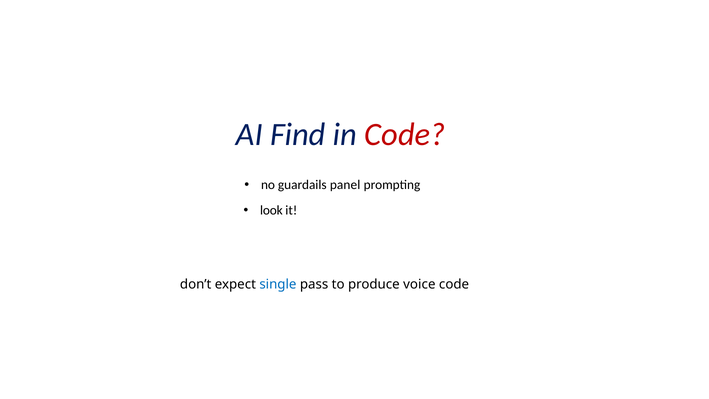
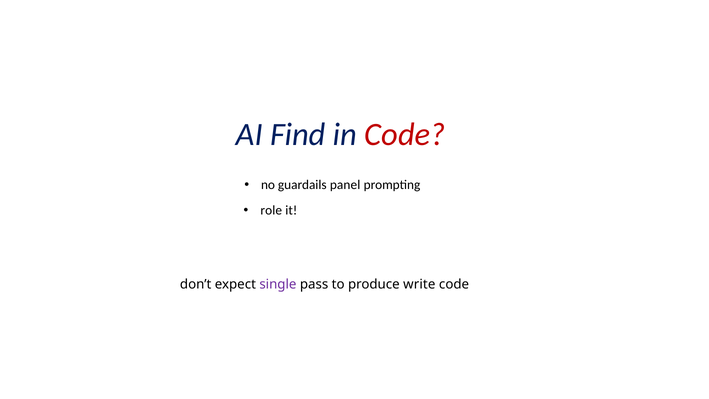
look: look -> role (271, 210)
single colour: blue -> purple (278, 284)
voice: voice -> write (419, 284)
